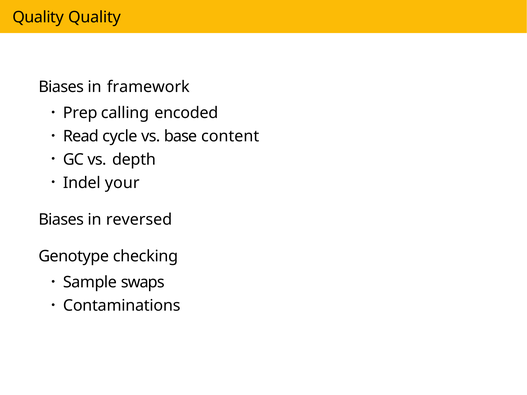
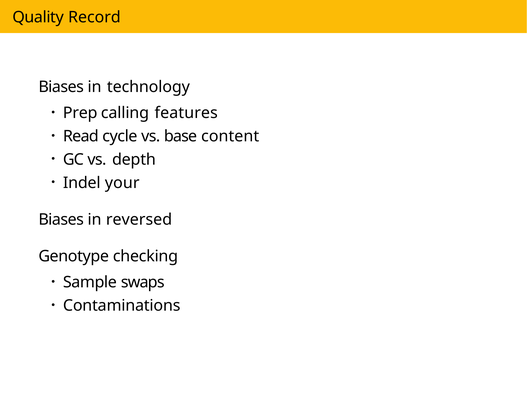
Quality Quality: Quality -> Record (94, 17)
framework: framework -> technology (148, 87)
encoded: encoded -> features (186, 113)
